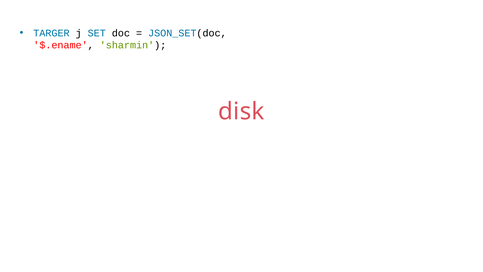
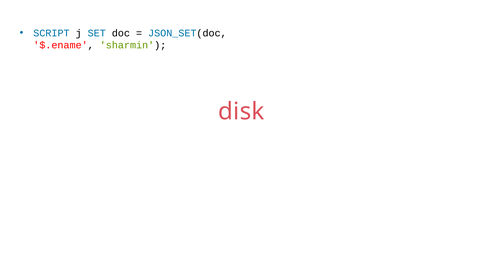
TARGER: TARGER -> SCRIPT (51, 33)
